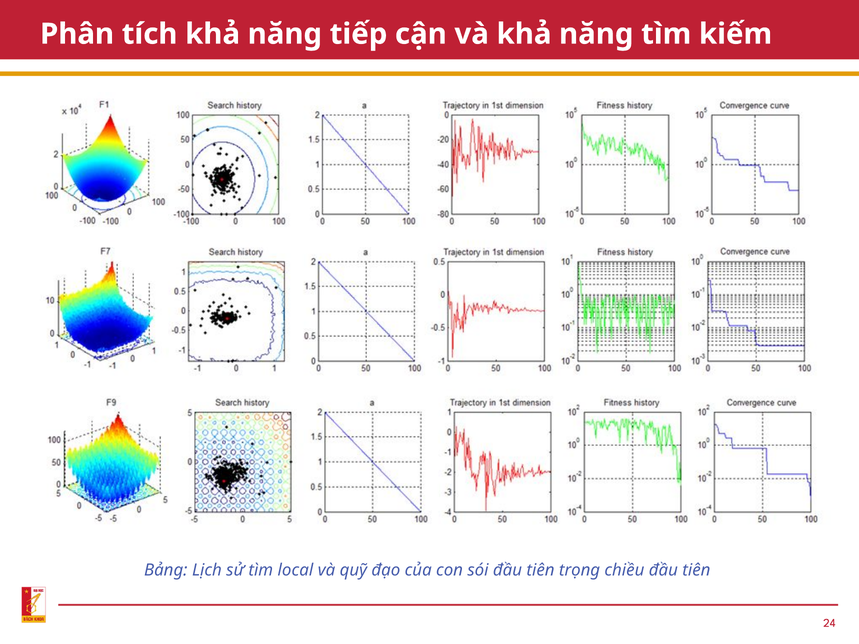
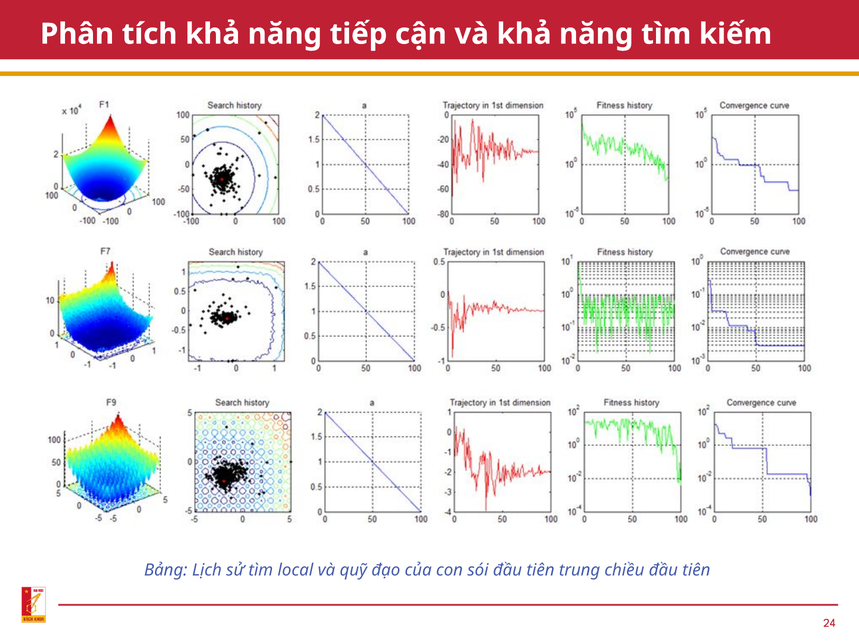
trọng: trọng -> trung (580, 570)
